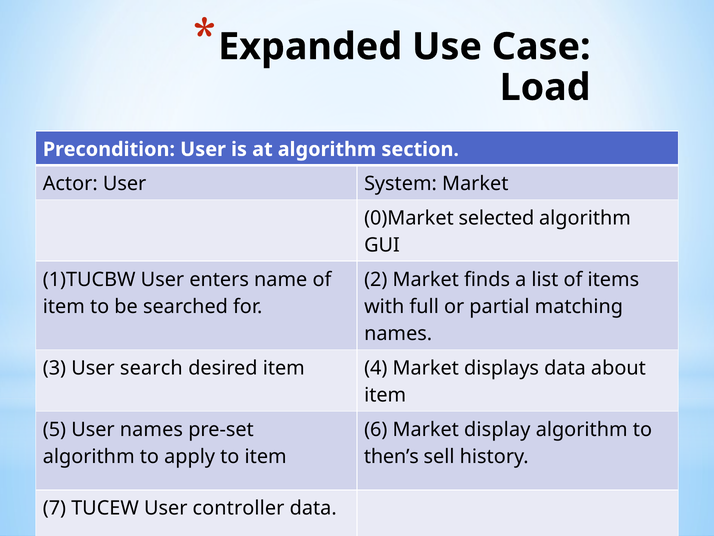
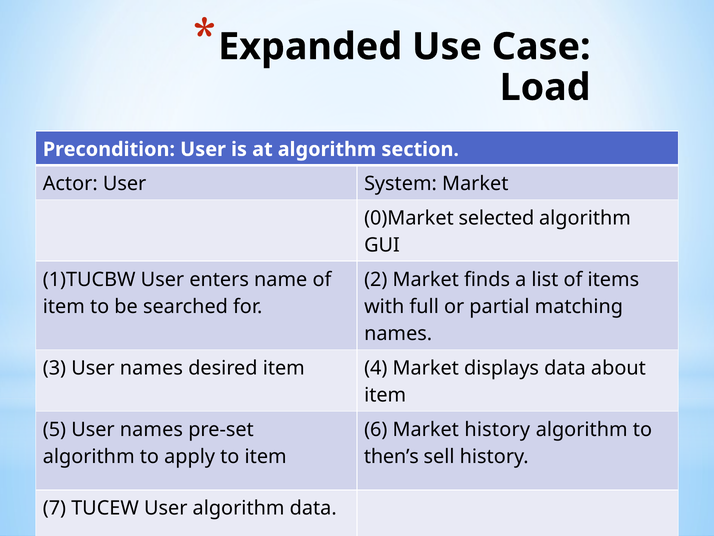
3 User search: search -> names (151, 368)
Market display: display -> history (497, 429)
User controller: controller -> algorithm (239, 508)
